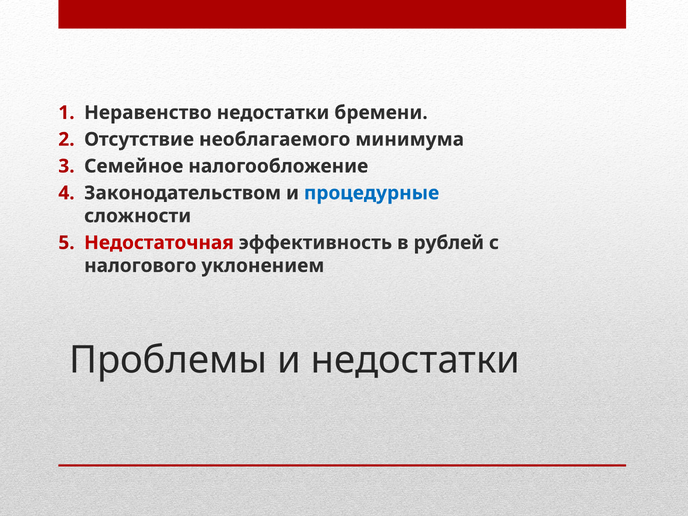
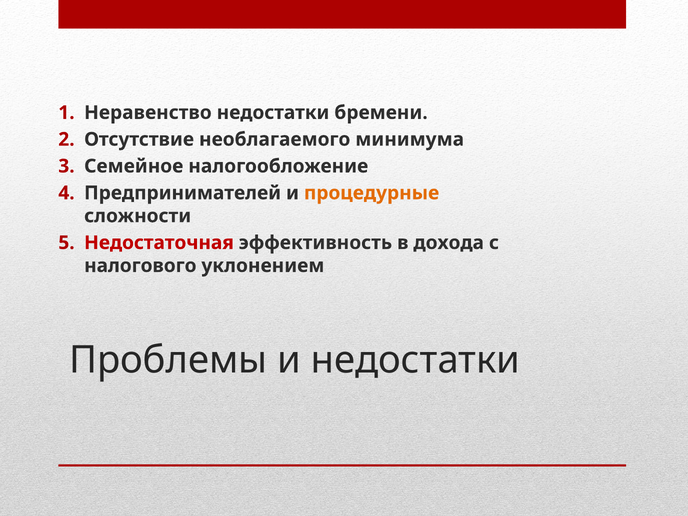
Законодательством: Законодательством -> Предпринимателей (183, 193)
процедурные colour: blue -> orange (372, 193)
рублей: рублей -> дохода (449, 243)
